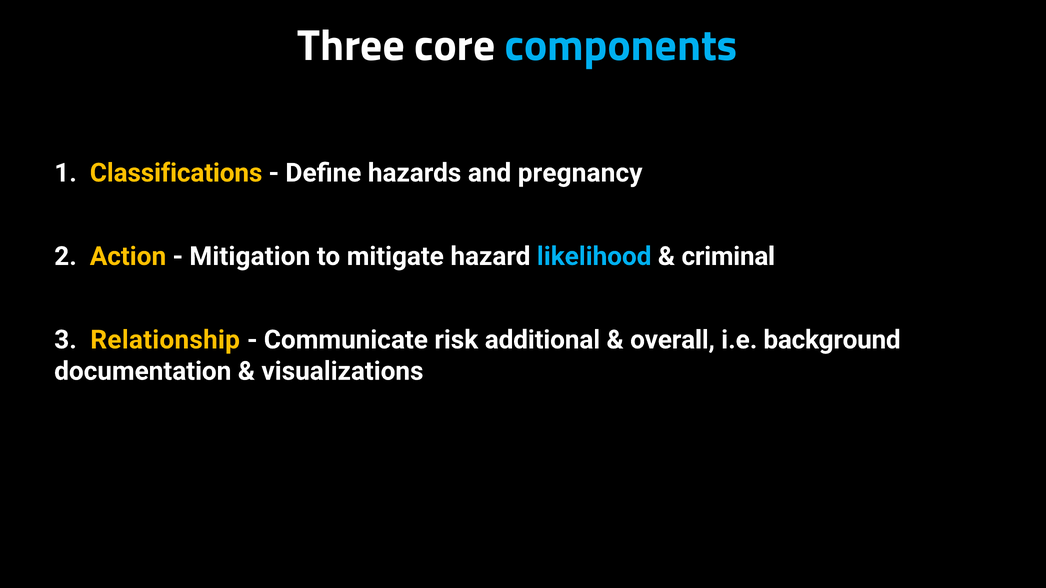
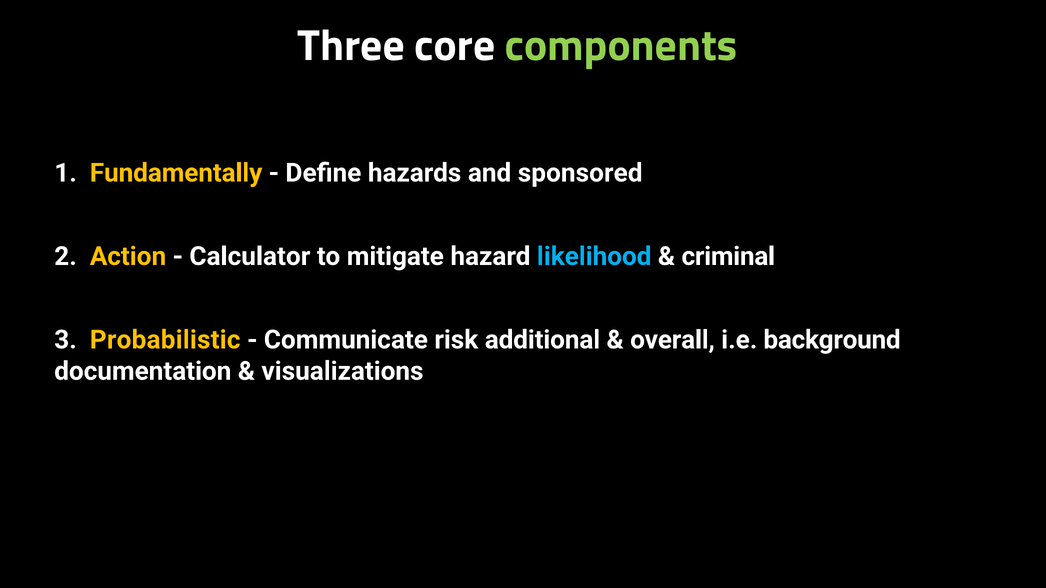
components colour: light blue -> light green (621, 46)
Classifications: Classifications -> Fundamentally (176, 173)
pregnancy: pregnancy -> sponsored (580, 173)
Mitigation: Mitigation -> Calculator (250, 256)
Relationship: Relationship -> Probabilistic (165, 340)
